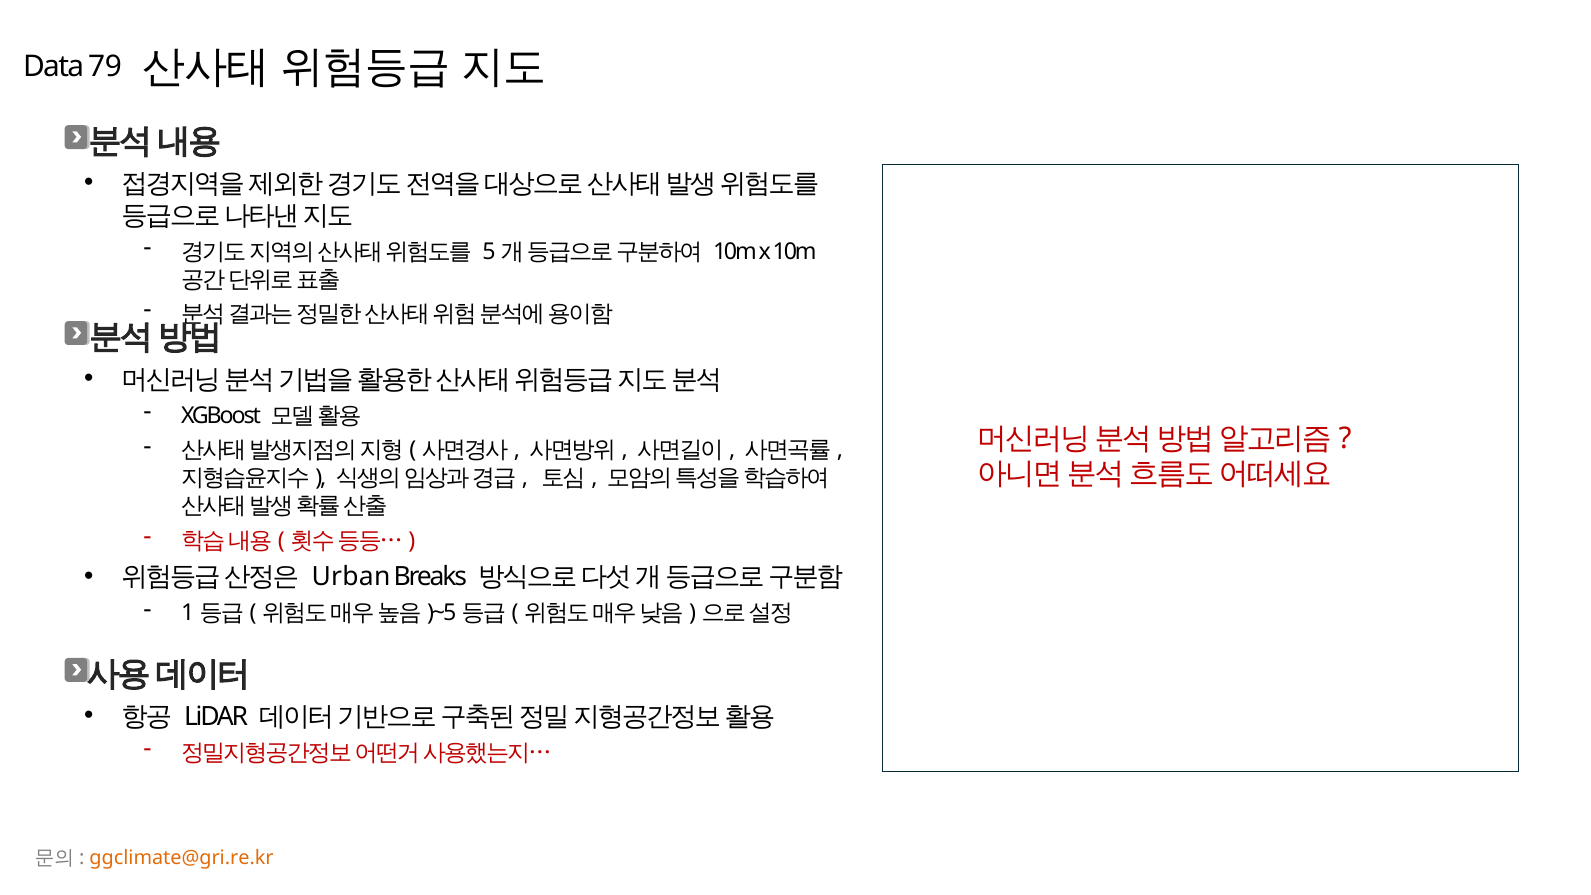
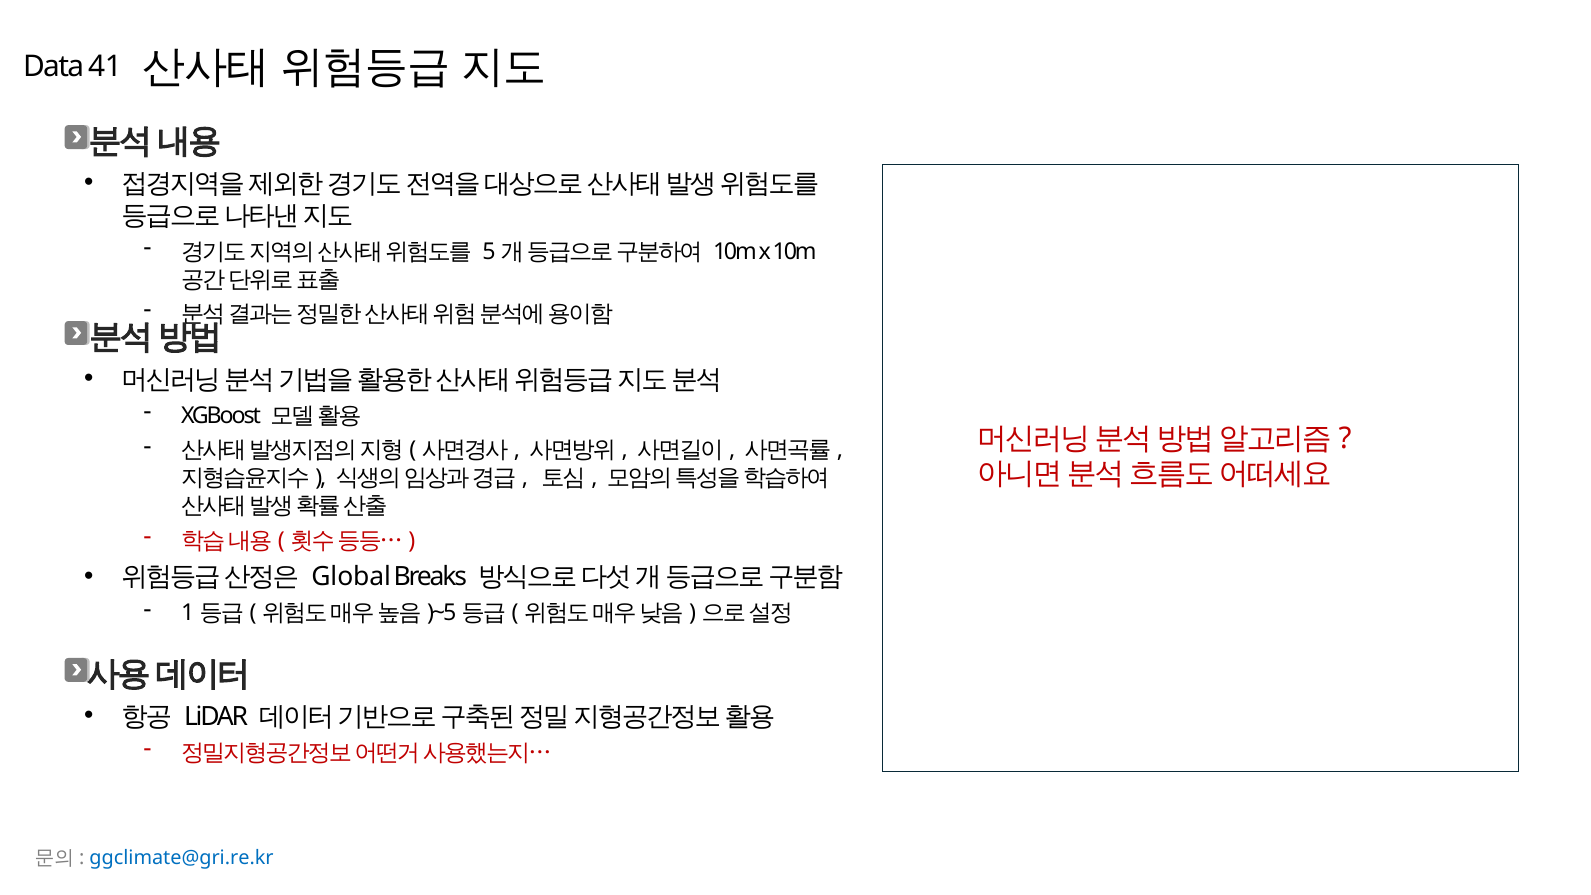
79: 79 -> 41 (105, 66)
Urban: Urban -> Global (351, 577)
ggclimate@gri.re.kr colour: orange -> blue (182, 858)
